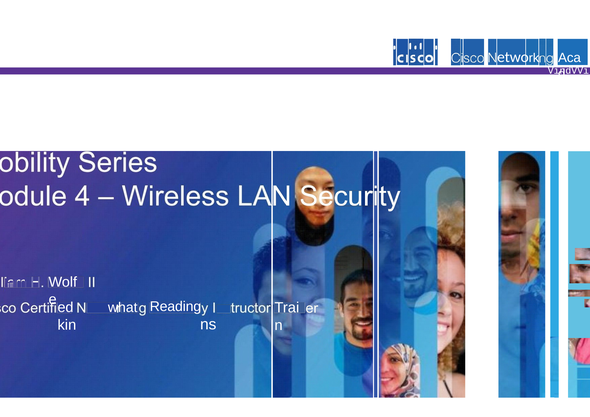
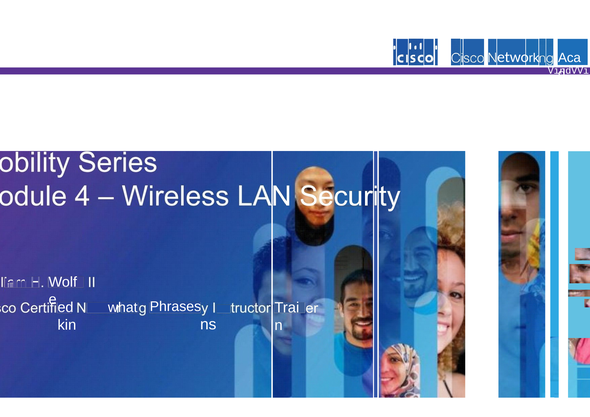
Reading: Reading -> Phrases (175, 306)
